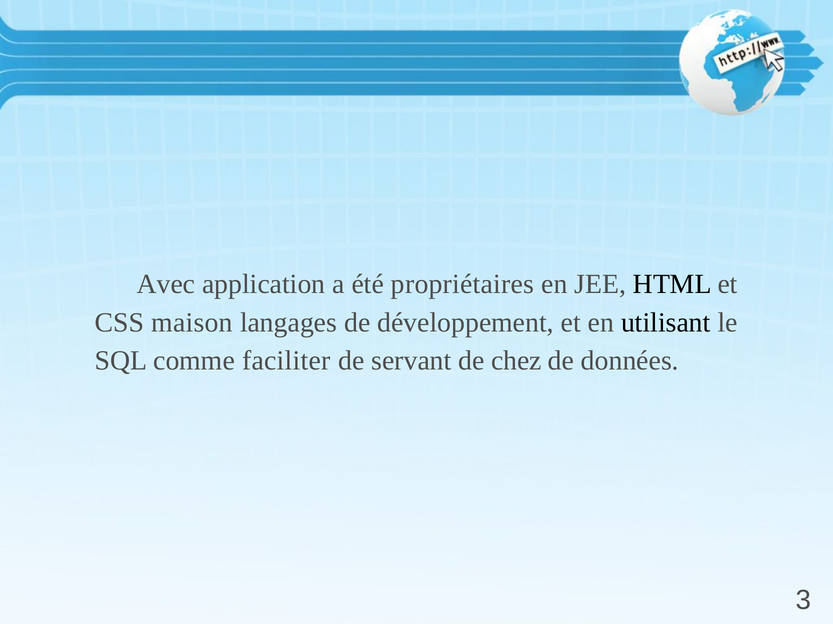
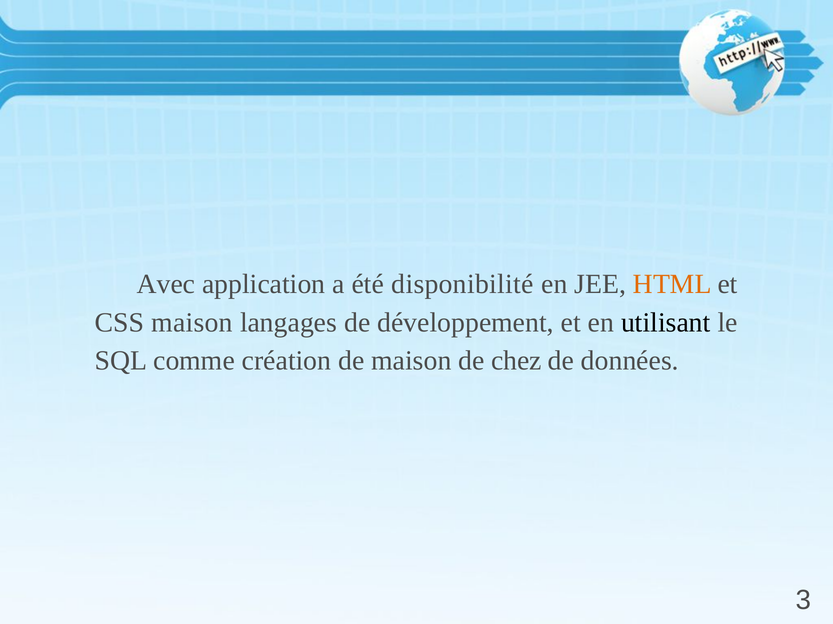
propriétaires: propriétaires -> disponibilité (462, 285)
HTML colour: black -> orange (672, 285)
faciliter: faciliter -> création (287, 361)
de servant: servant -> maison (411, 361)
